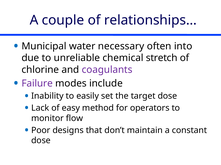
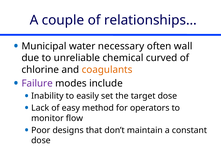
into: into -> wall (183, 46)
stretch: stretch -> curved (162, 58)
coagulants colour: purple -> orange (107, 70)
